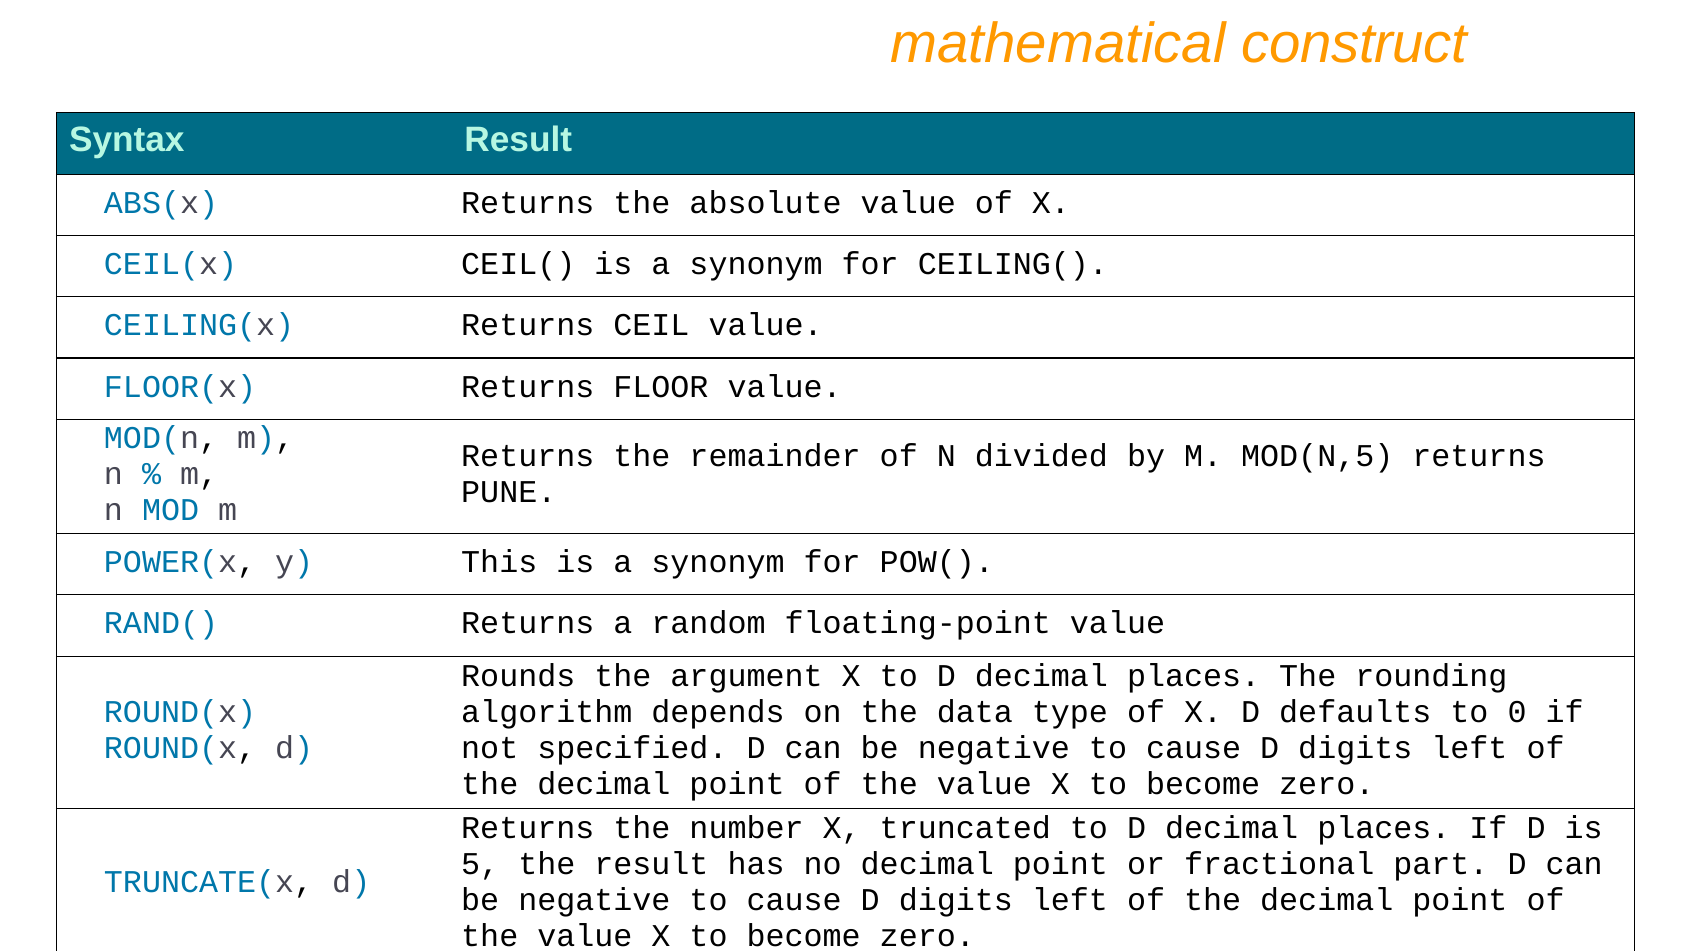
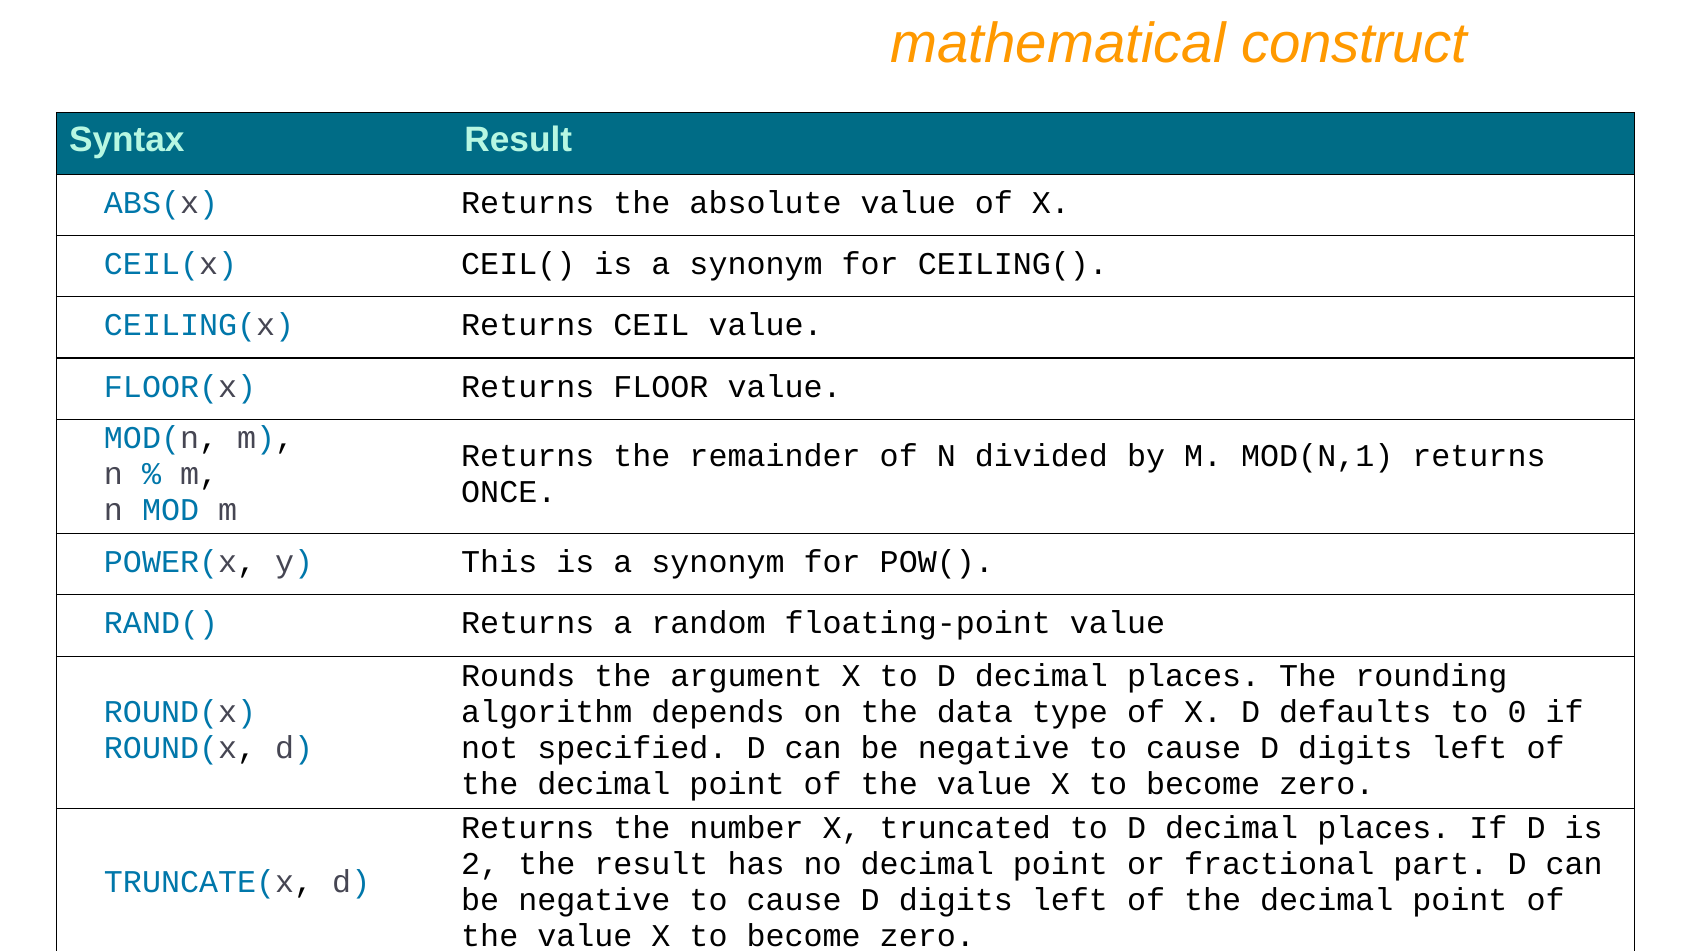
MOD(N,5: MOD(N,5 -> MOD(N,1 (1317, 456)
PUNE: PUNE -> ONCE (509, 492)
5: 5 -> 2 (480, 865)
